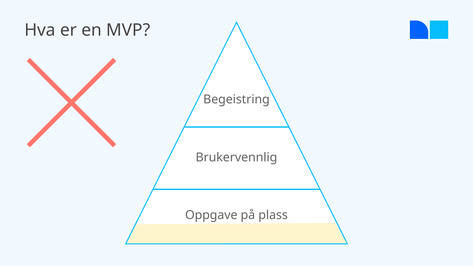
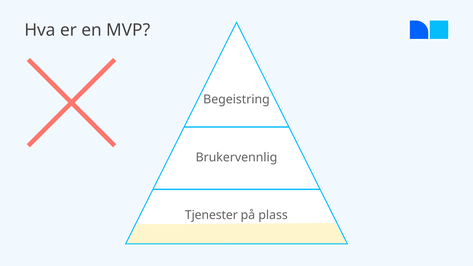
Oppgave: Oppgave -> Tjenester (211, 215)
